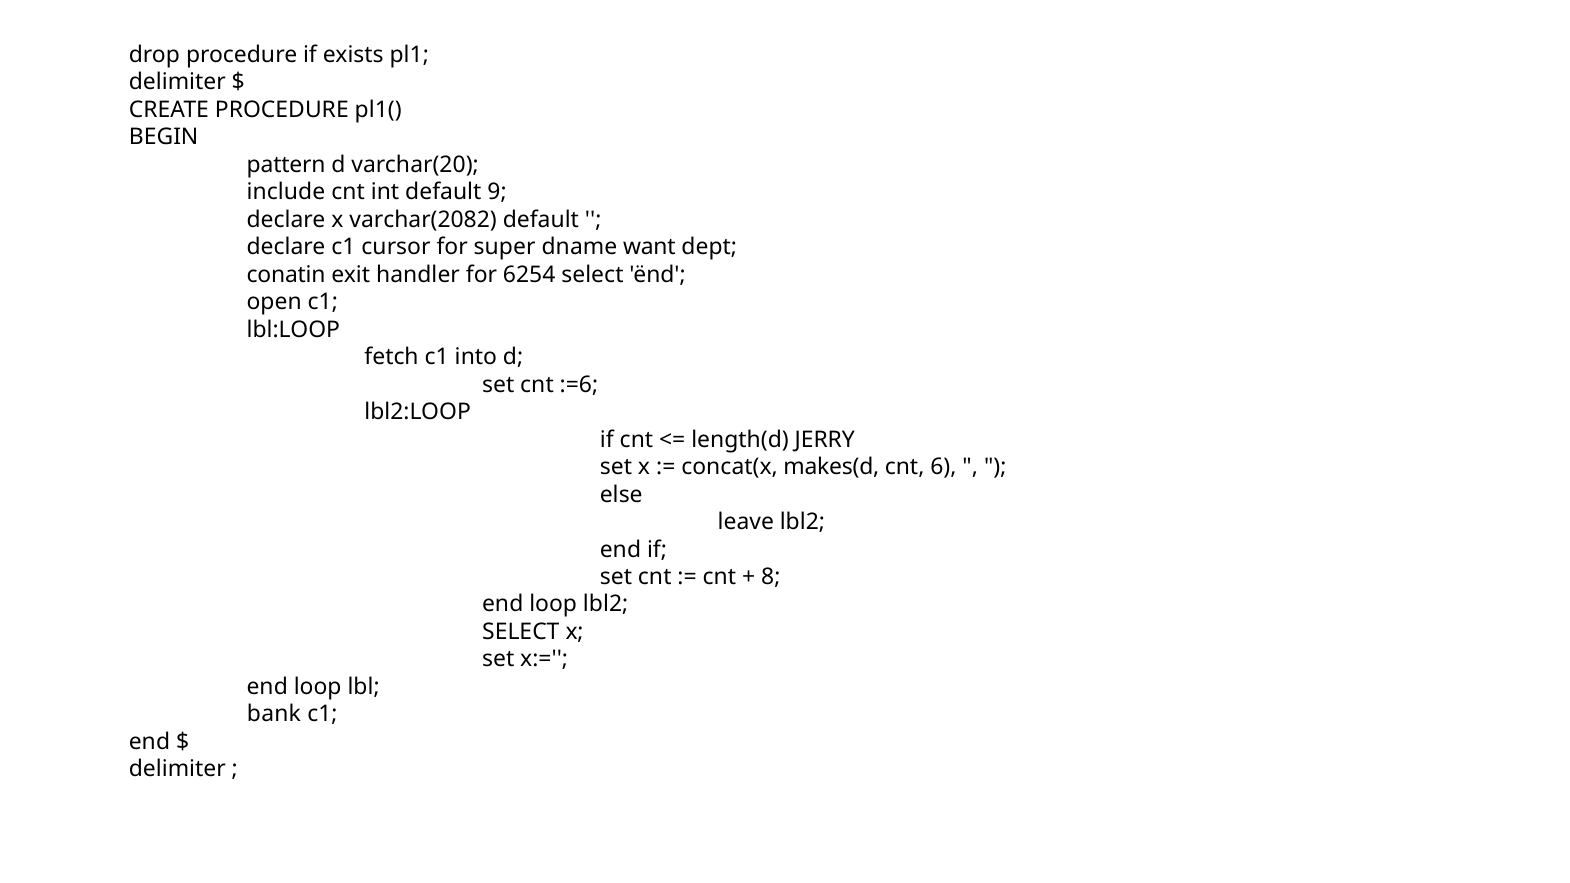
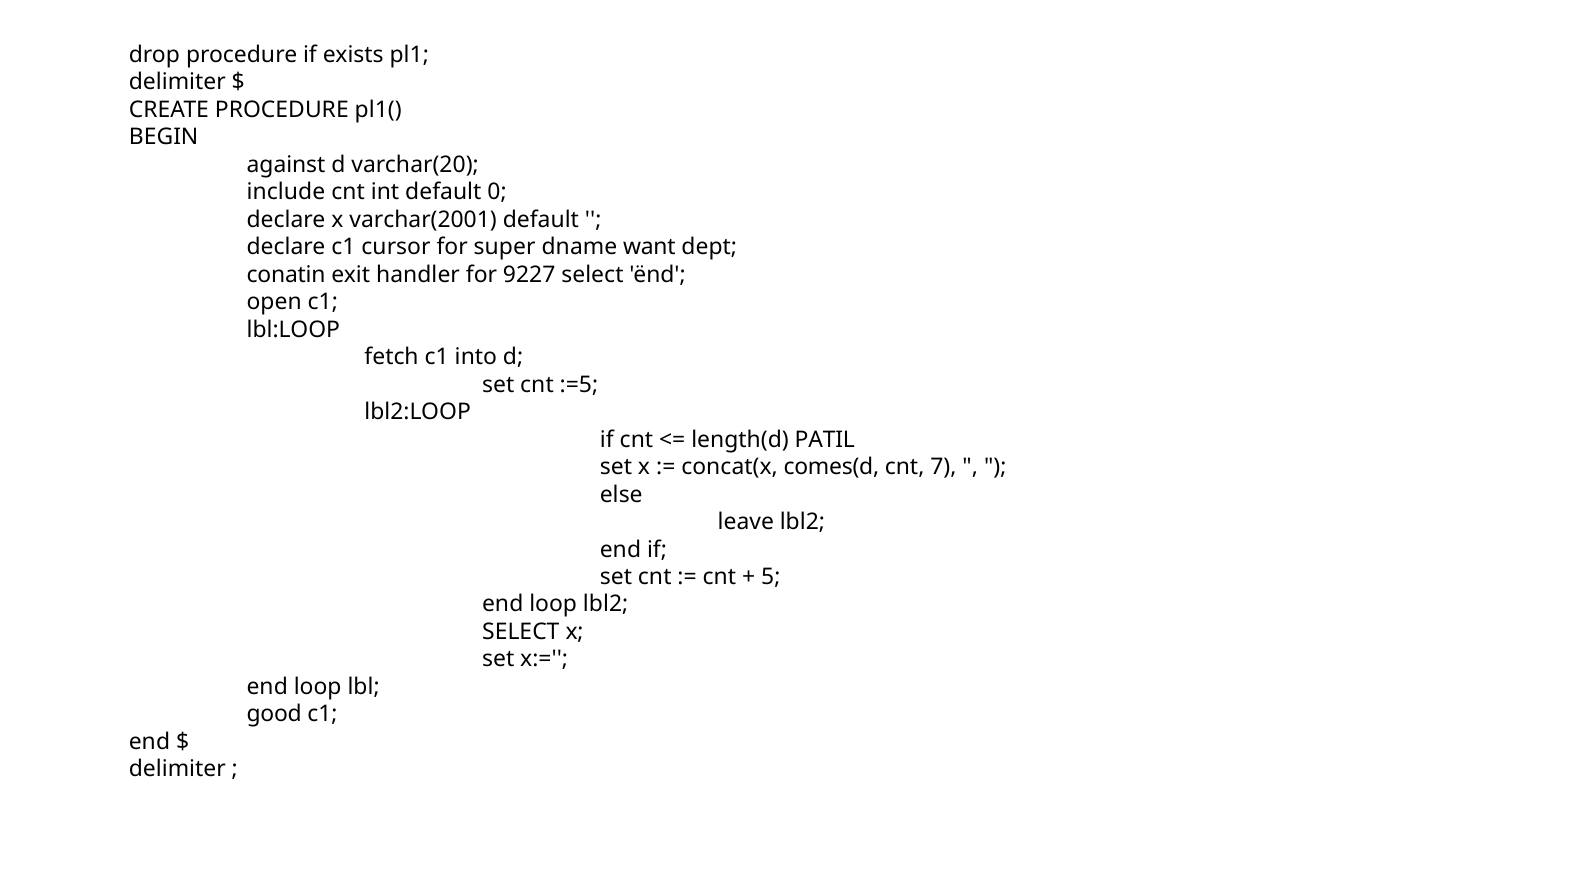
pattern: pattern -> against (286, 165)
9: 9 -> 0 (497, 192)
varchar(2082: varchar(2082 -> varchar(2001 (423, 220)
6254: 6254 -> 9227 (529, 275)
:=6: :=6 -> :=5 (579, 385)
JERRY: JERRY -> PATIL (825, 440)
makes(d: makes(d -> comes(d (831, 467)
6: 6 -> 7 (943, 467)
8: 8 -> 5 (771, 577)
bank: bank -> good (274, 714)
